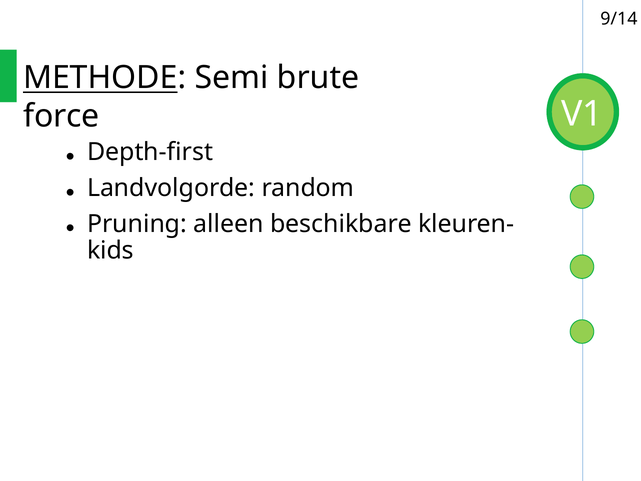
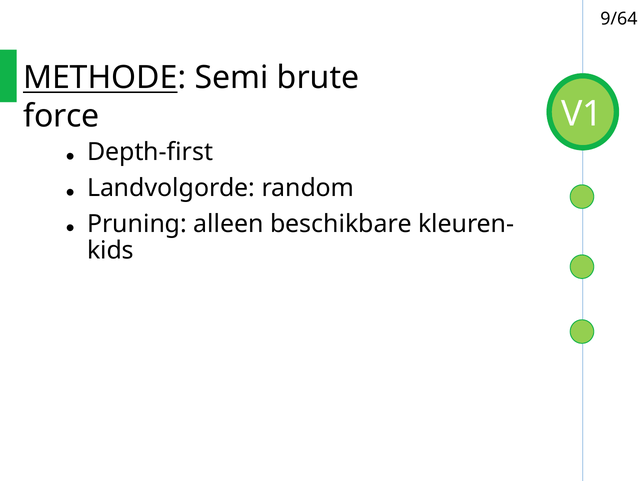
9/14: 9/14 -> 9/64 (619, 19)
